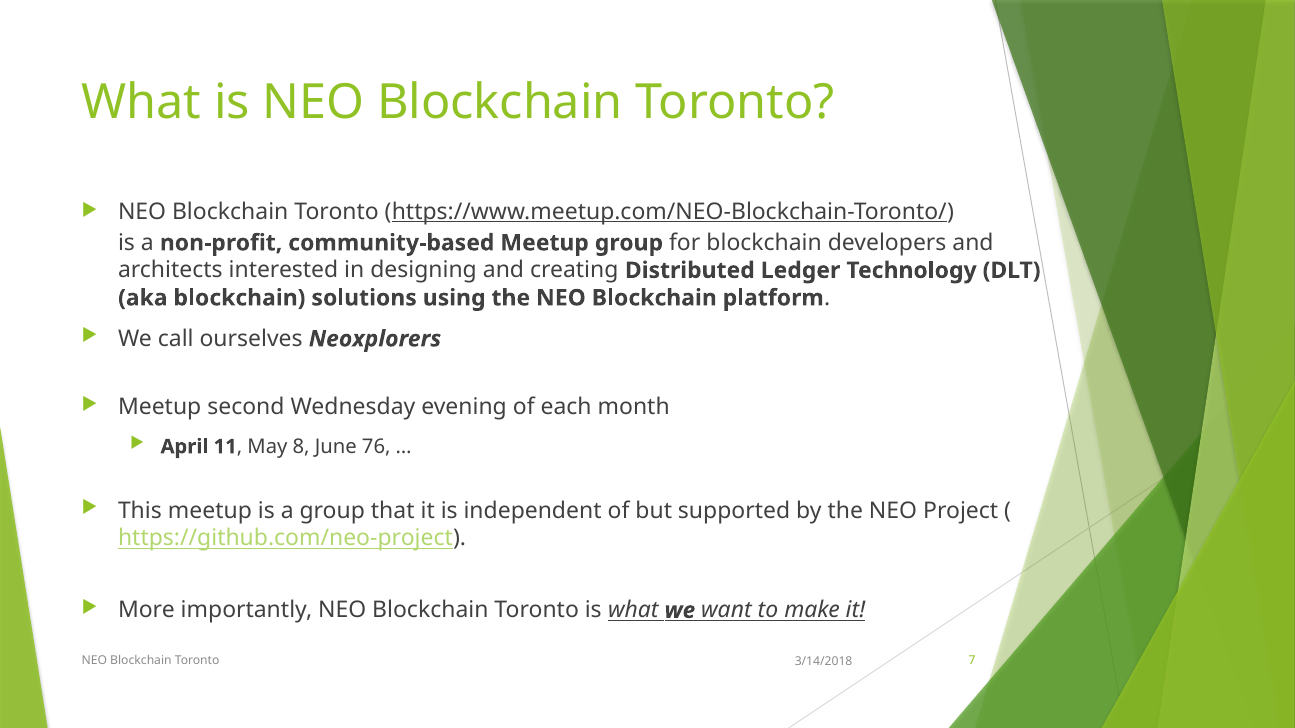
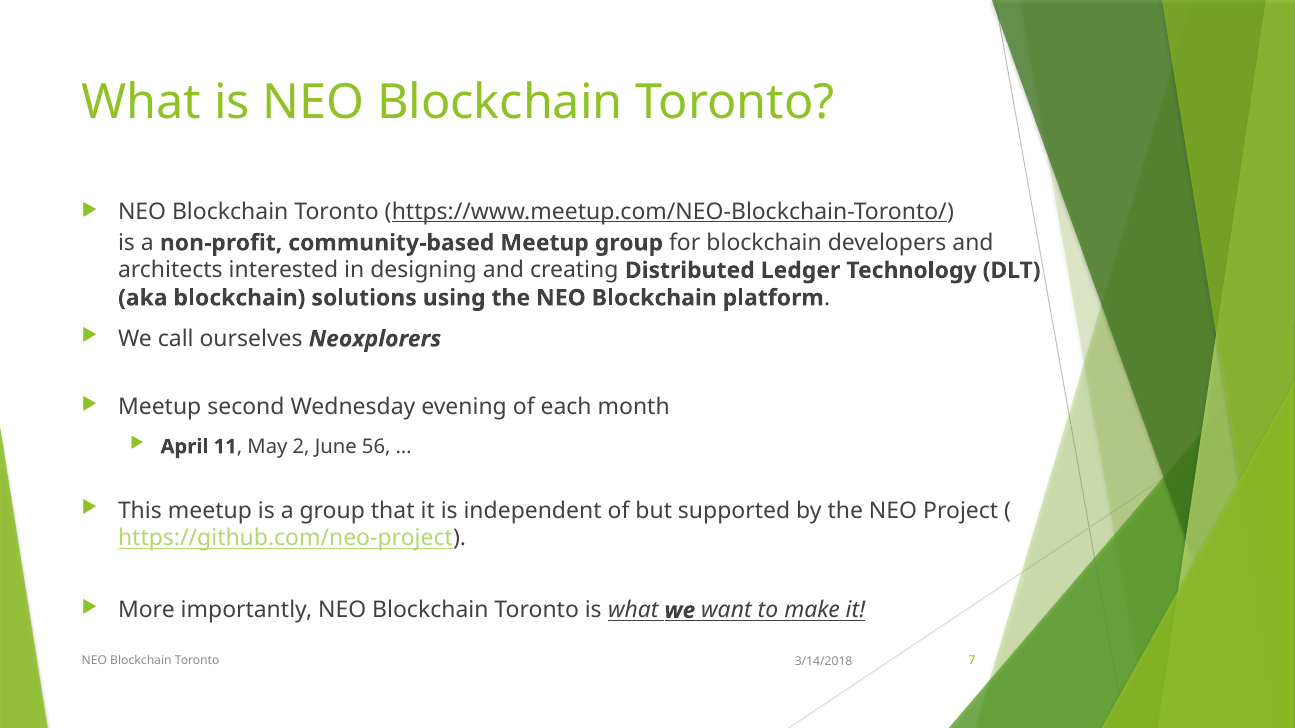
8: 8 -> 2 (301, 447)
76: 76 -> 56 (376, 447)
